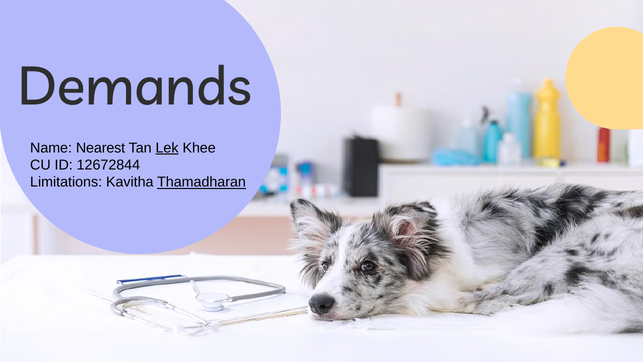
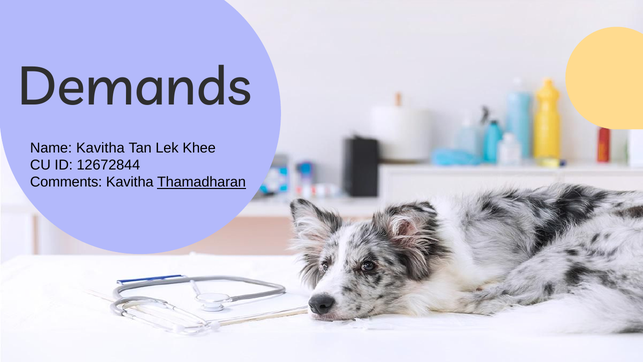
Name Nearest: Nearest -> Kavitha (100, 148)
Lek underline: present -> none (167, 148)
Limitations: Limitations -> Comments (66, 182)
